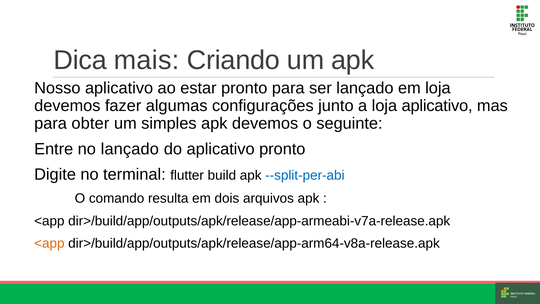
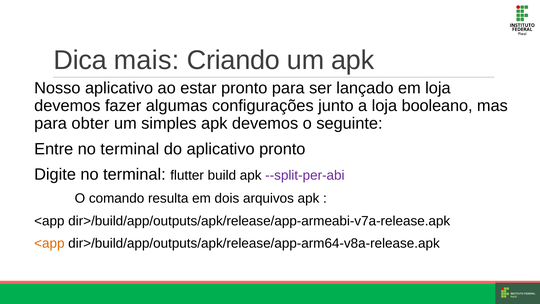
loja aplicativo: aplicativo -> booleano (437, 106)
Entre no lançado: lançado -> terminal (130, 149)
--split-per-abi colour: blue -> purple (305, 175)
